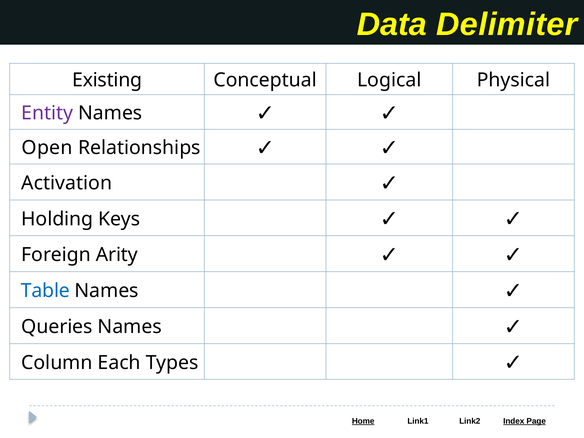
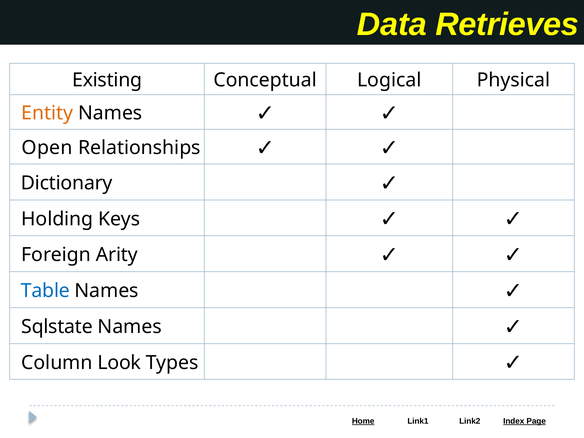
Delimiter: Delimiter -> Retrieves (507, 25)
Entity colour: purple -> orange (47, 113)
Activation: Activation -> Dictionary (67, 183)
Queries: Queries -> Sqlstate (57, 327)
Each: Each -> Look (119, 363)
